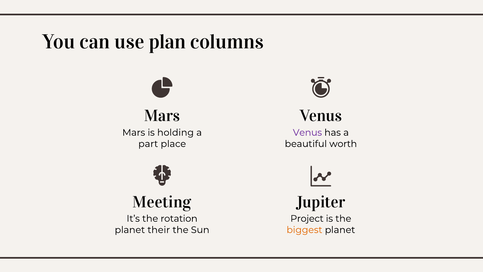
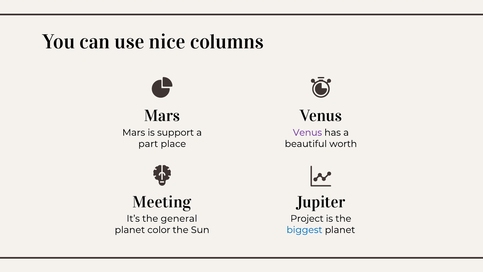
plan: plan -> nice (167, 42)
holding: holding -> support (176, 132)
rotation: rotation -> general (179, 218)
their: their -> color (159, 230)
biggest colour: orange -> blue (304, 230)
